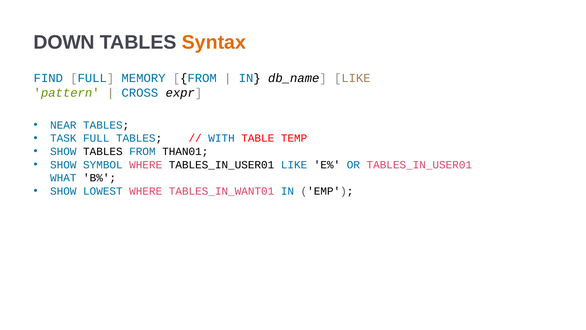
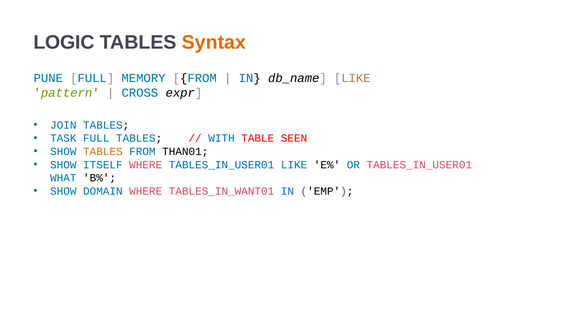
DOWN: DOWN -> LOGIC (64, 42)
FIND: FIND -> PUNE (48, 78)
NEAR: NEAR -> JOIN (63, 125)
TEMP: TEMP -> SEEN (294, 138)
TABLES colour: black -> orange (103, 151)
SYMBOL: SYMBOL -> ITSELF (103, 165)
TABLES_IN_USER01 colour: black -> blue (222, 165)
LOWEST: LOWEST -> DOMAIN (103, 191)
